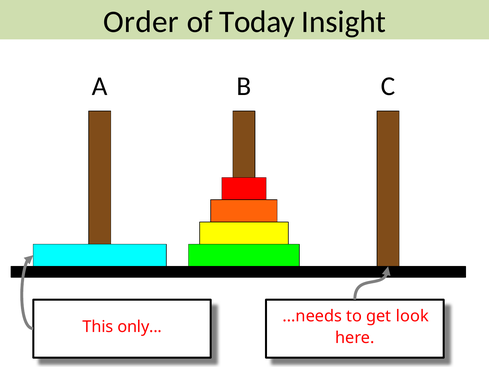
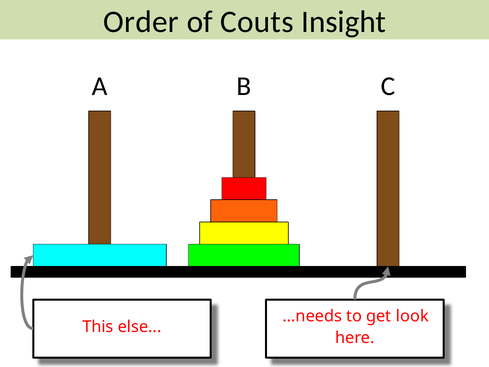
Today: Today -> Couts (257, 22)
only: only -> else (140, 327)
